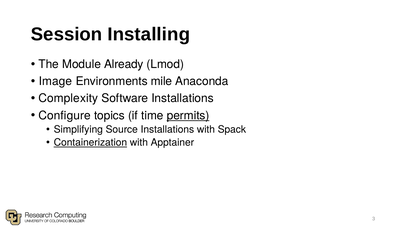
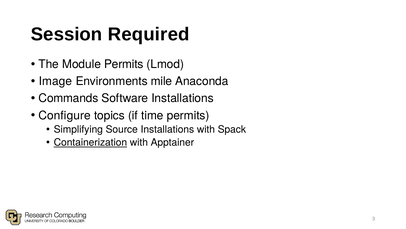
Installing: Installing -> Required (149, 34)
Module Already: Already -> Permits (124, 64)
Complexity: Complexity -> Commands (68, 98)
permits underline: present -> none (188, 115)
